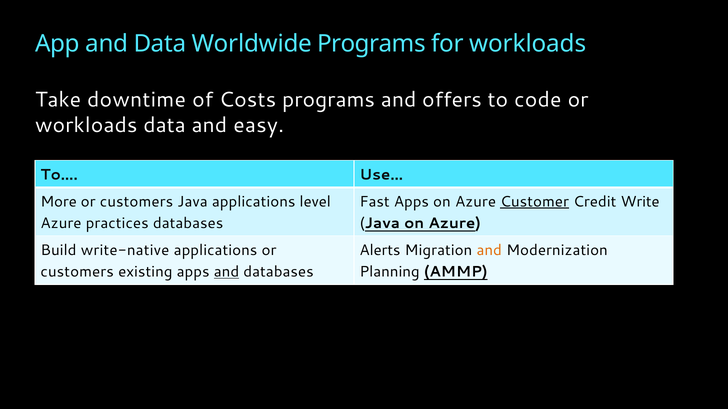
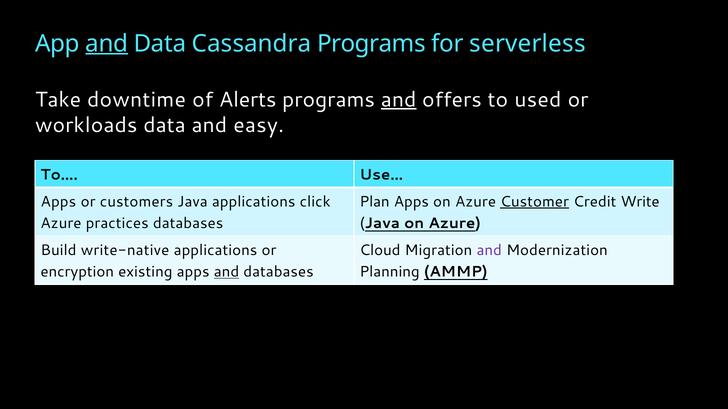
and underline: none -> present (107, 44)
Worldwide: Worldwide -> Cassandra (252, 44)
for workloads: workloads -> serverless (528, 44)
Costs: Costs -> Alerts (248, 100)
and underline: none -> present (399, 100)
code: code -> used (538, 100)
More: More -> Apps (58, 202)
level: level -> click (315, 202)
Fast: Fast -> Plan (375, 202)
Alerts: Alerts -> Cloud (380, 251)
and colour: orange -> purple (489, 251)
customers: customers -> encryption (77, 272)
